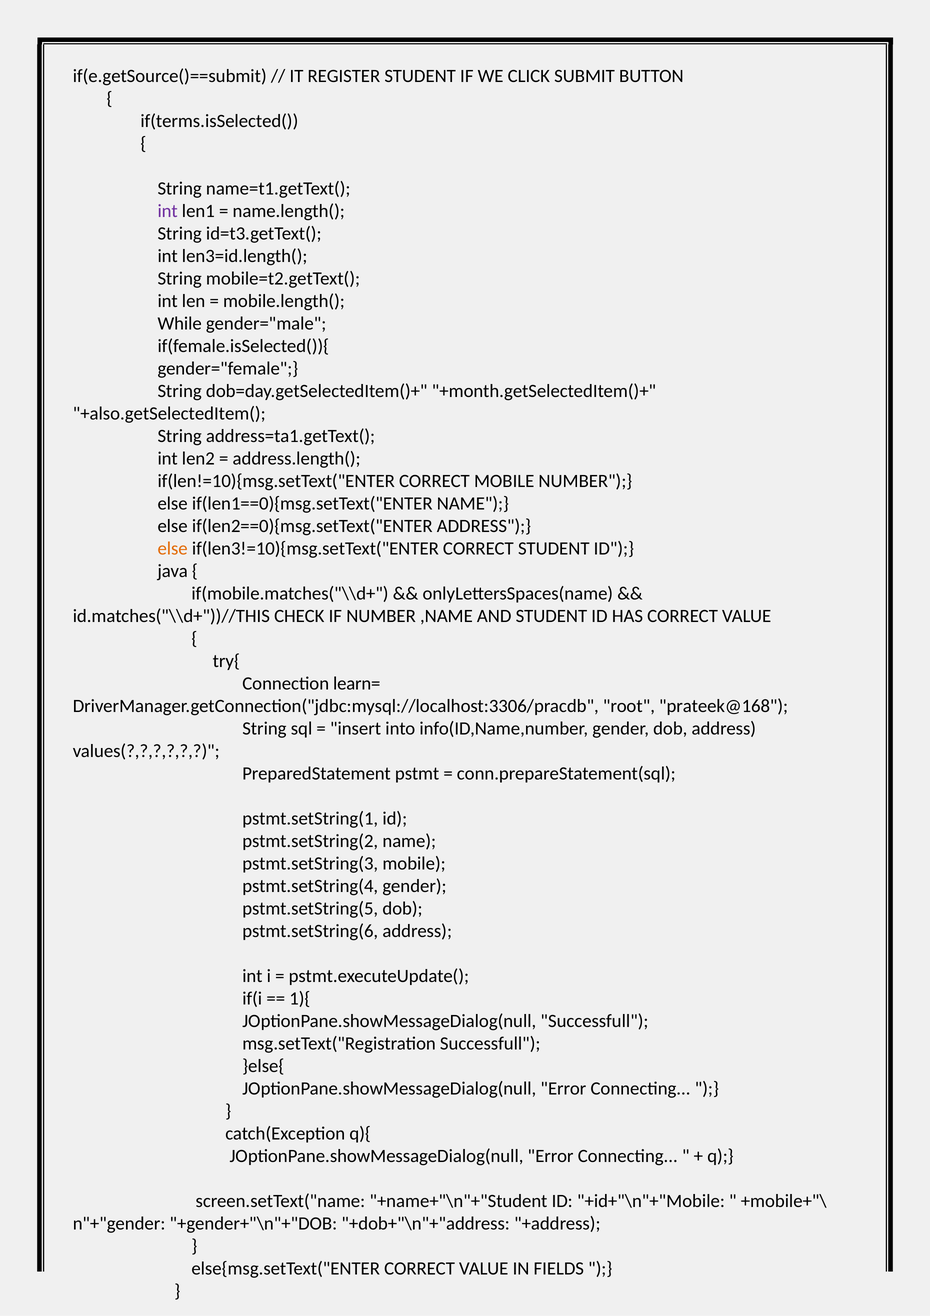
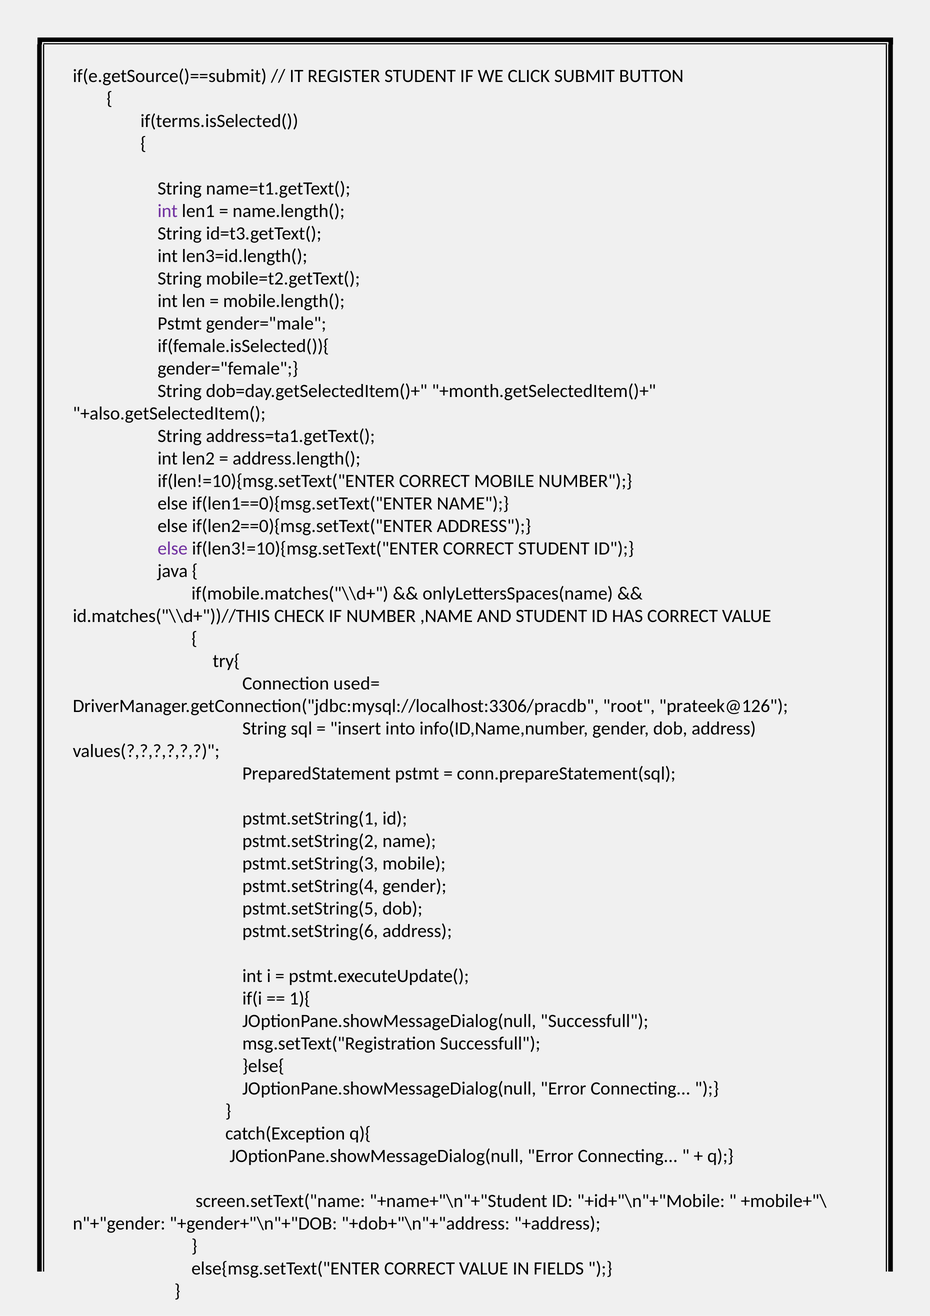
While: While -> Pstmt (180, 323)
else colour: orange -> purple (173, 549)
learn=: learn= -> used= (357, 684)
prateek@168: prateek@168 -> prateek@126 (724, 706)
